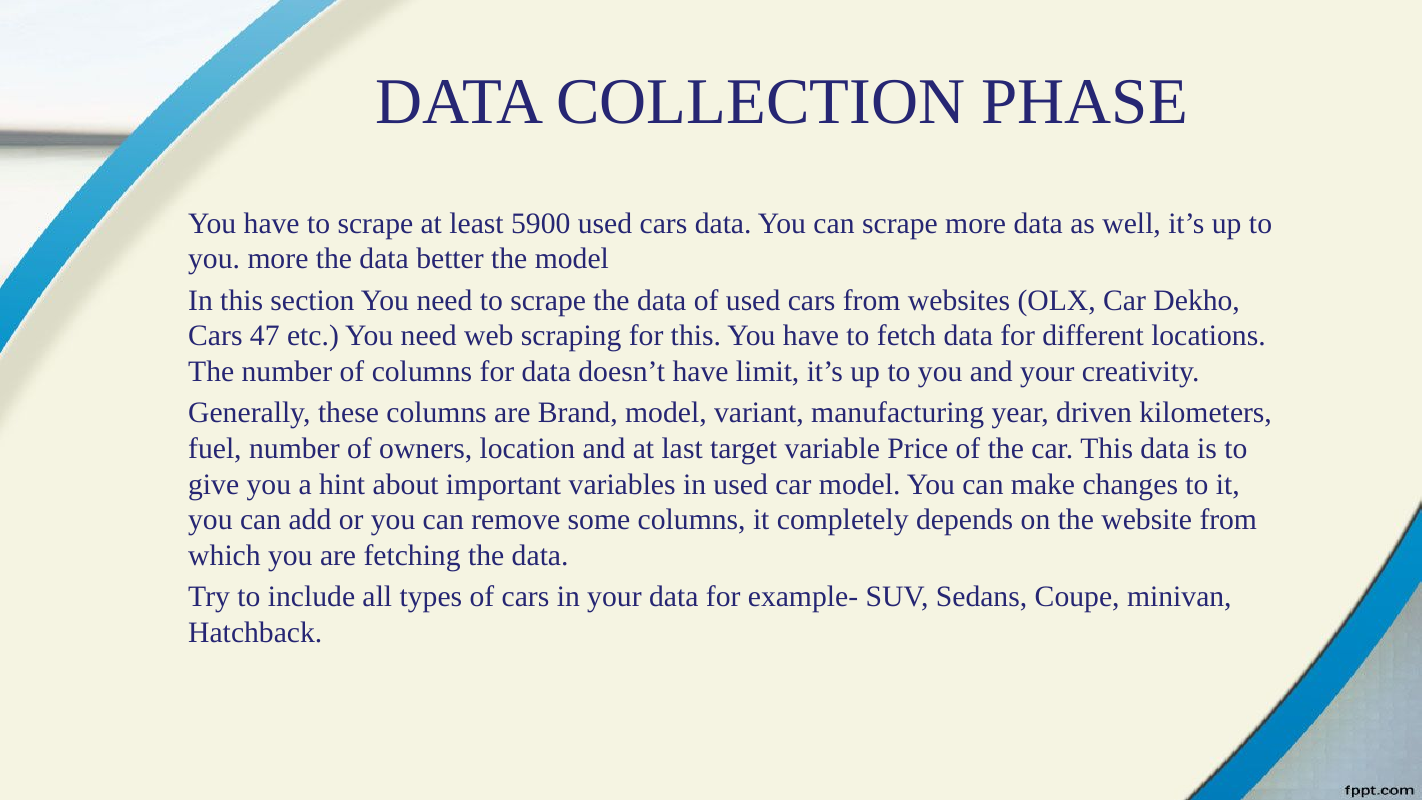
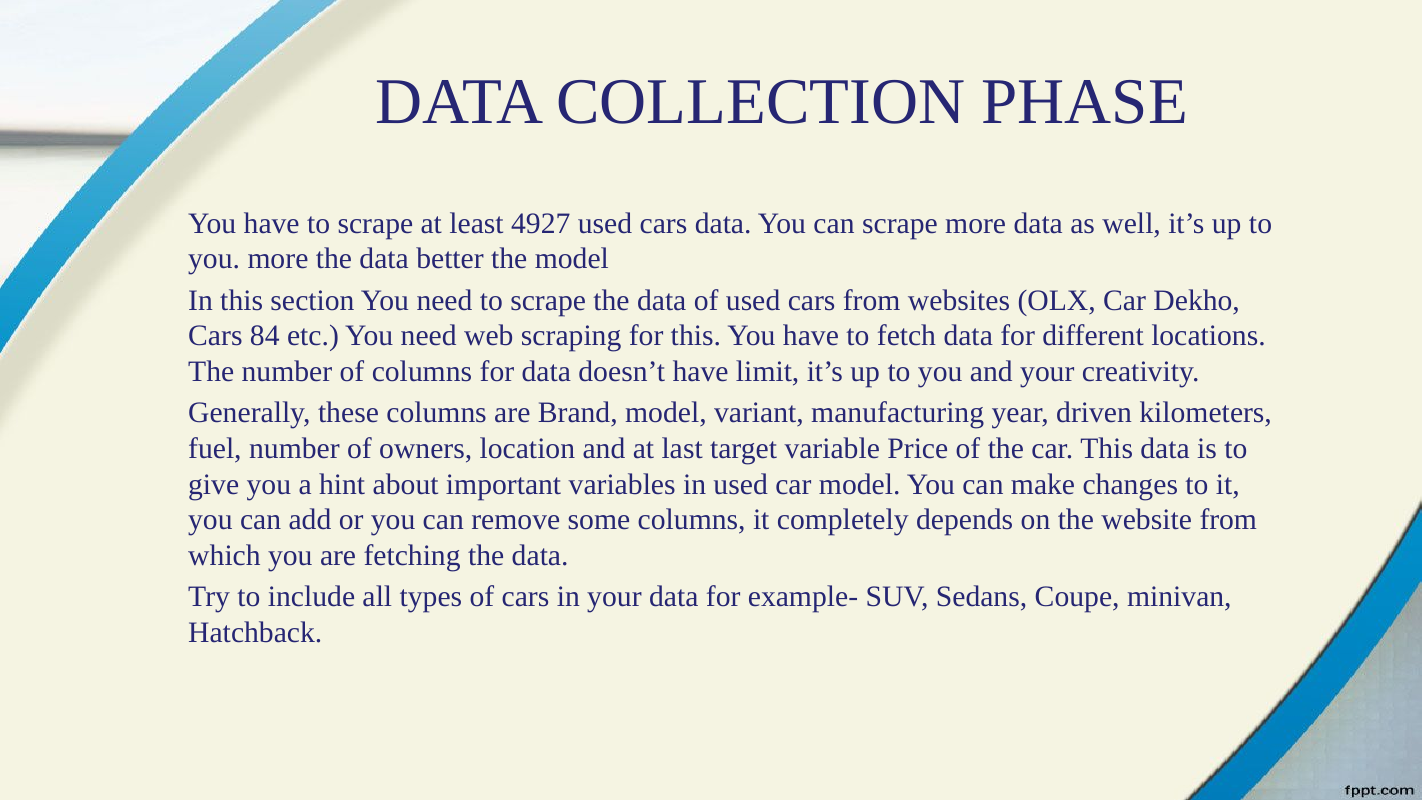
5900: 5900 -> 4927 (541, 223)
47: 47 -> 84 (265, 336)
